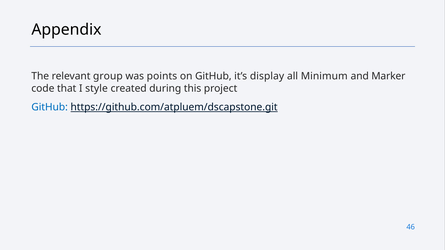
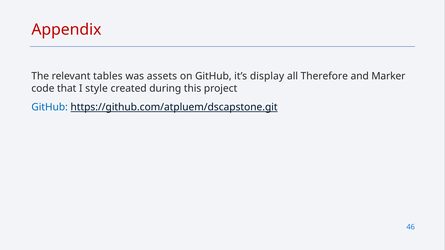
Appendix colour: black -> red (66, 30)
group: group -> tables (108, 76)
points: points -> assets (162, 76)
Minimum: Minimum -> Therefore (324, 76)
